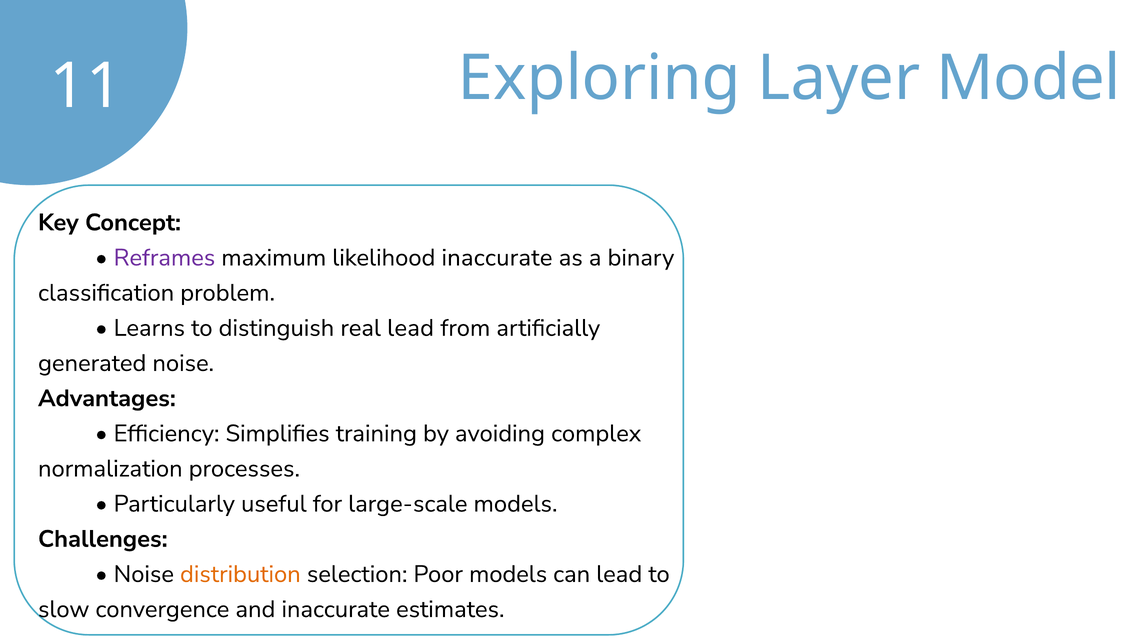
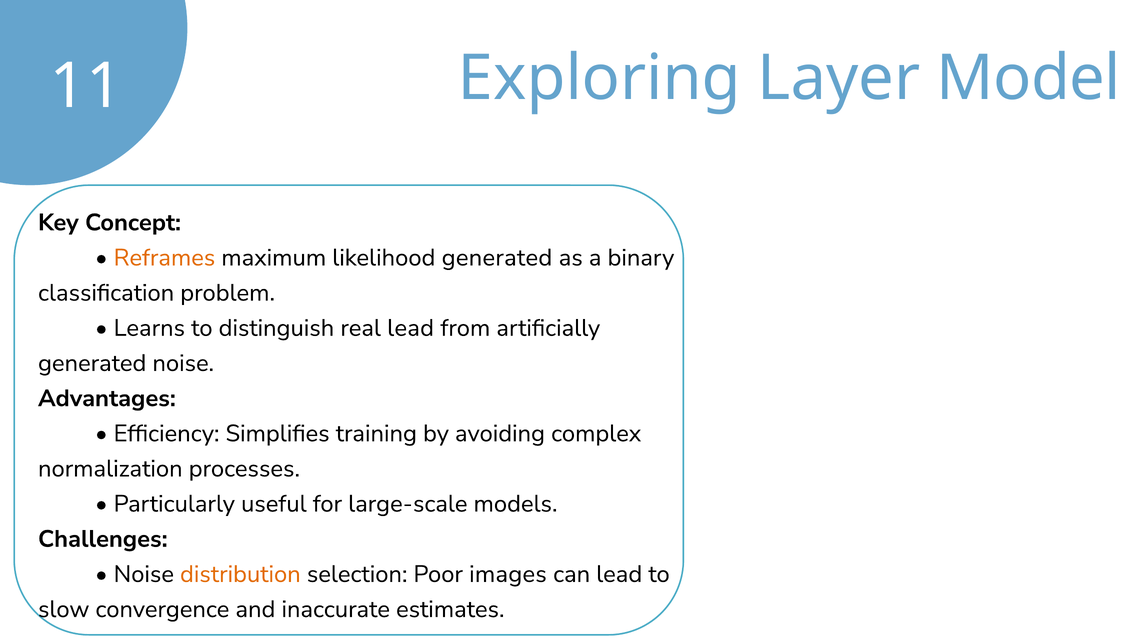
Reframes colour: purple -> orange (164, 258)
likelihood inaccurate: inaccurate -> generated (497, 258)
Poor models: models -> images (508, 574)
